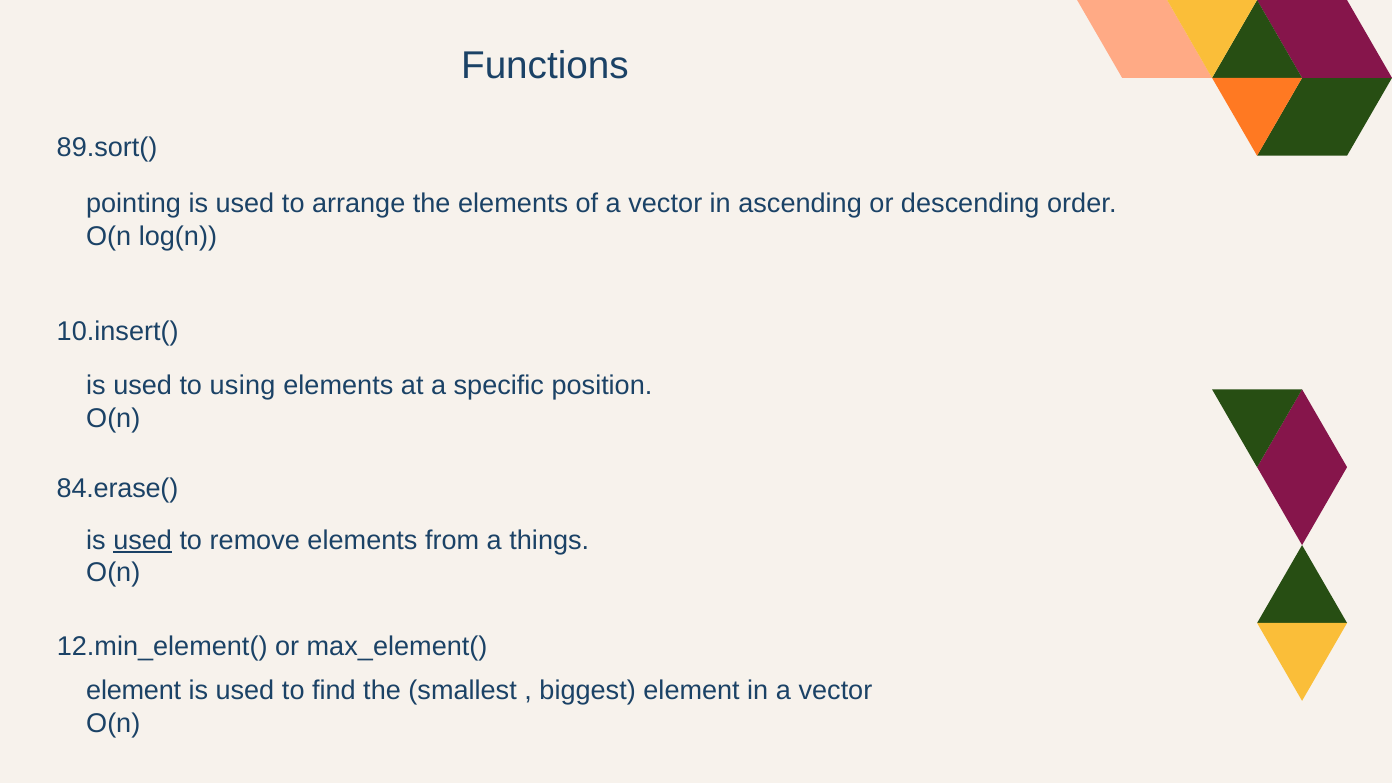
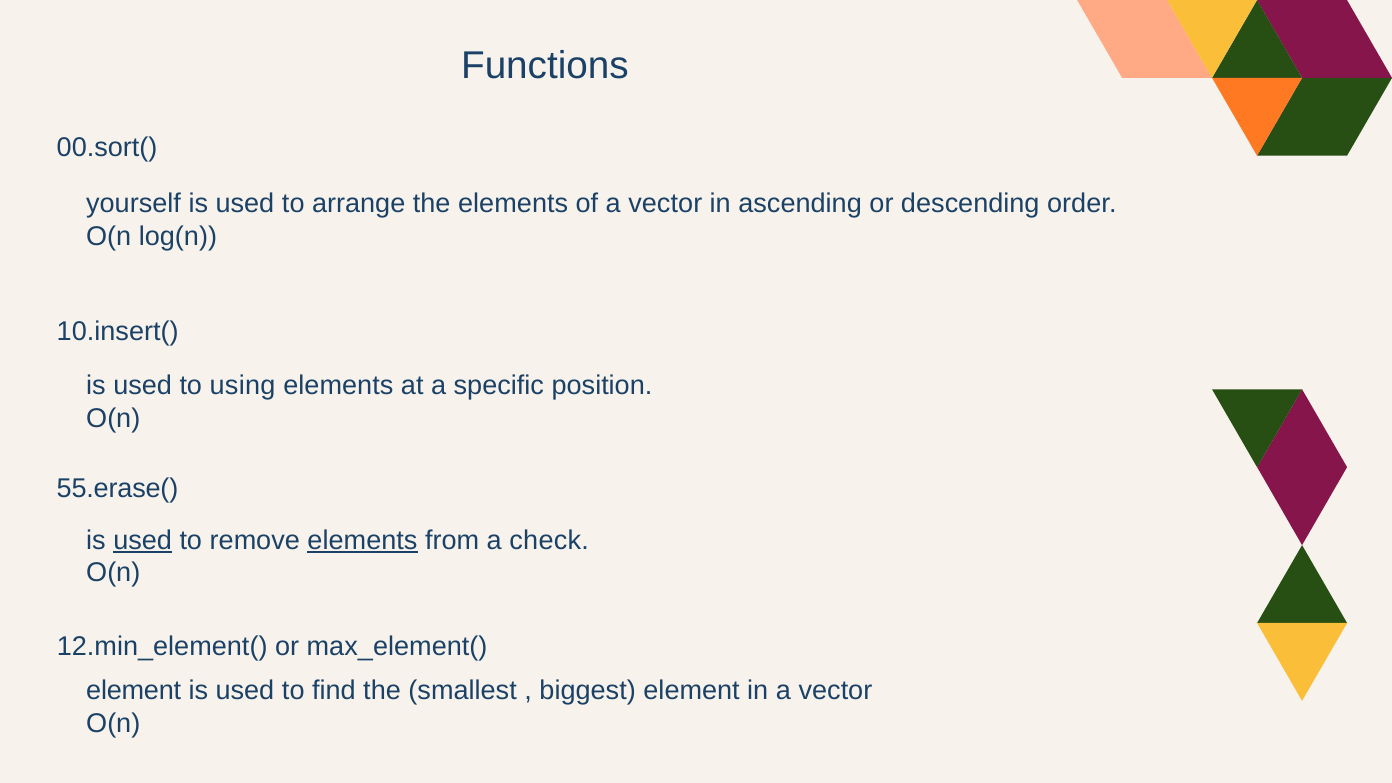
89.sort(: 89.sort( -> 00.sort( (107, 148)
pointing: pointing -> yourself (134, 204)
84.erase(: 84.erase( -> 55.erase( (118, 489)
elements underline: none -> present (362, 541)
things: things -> check (549, 541)
